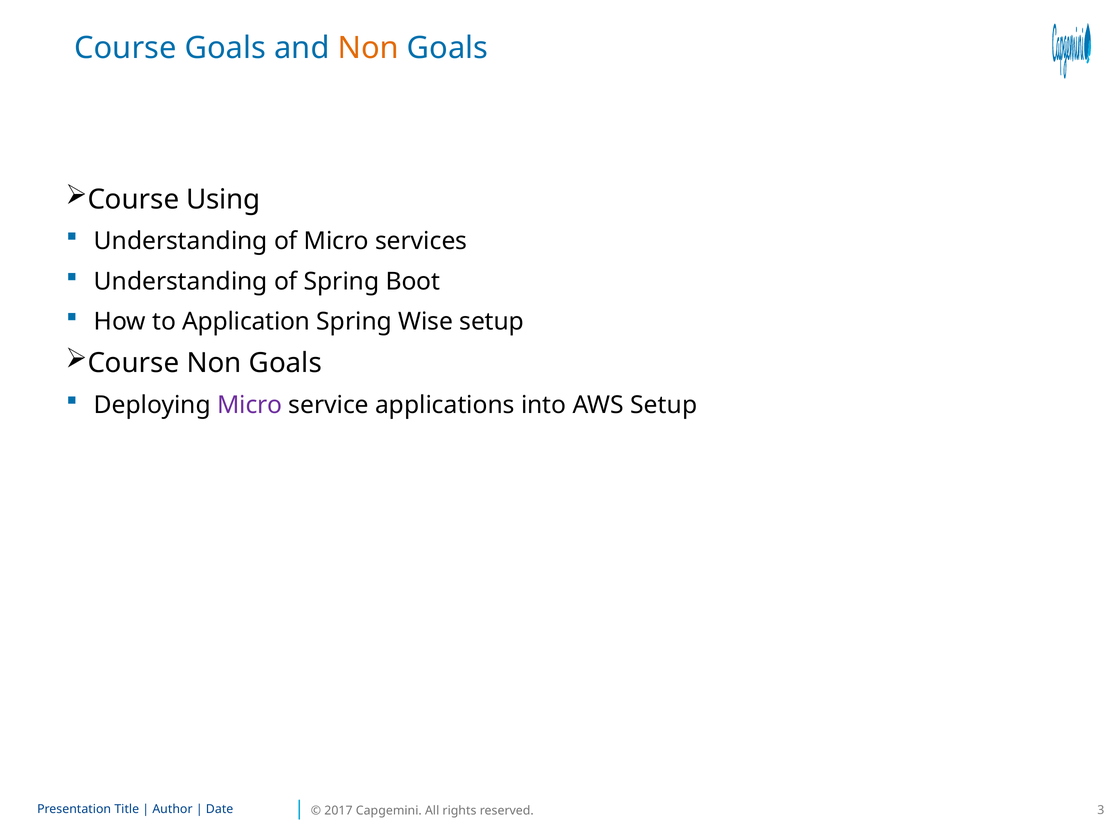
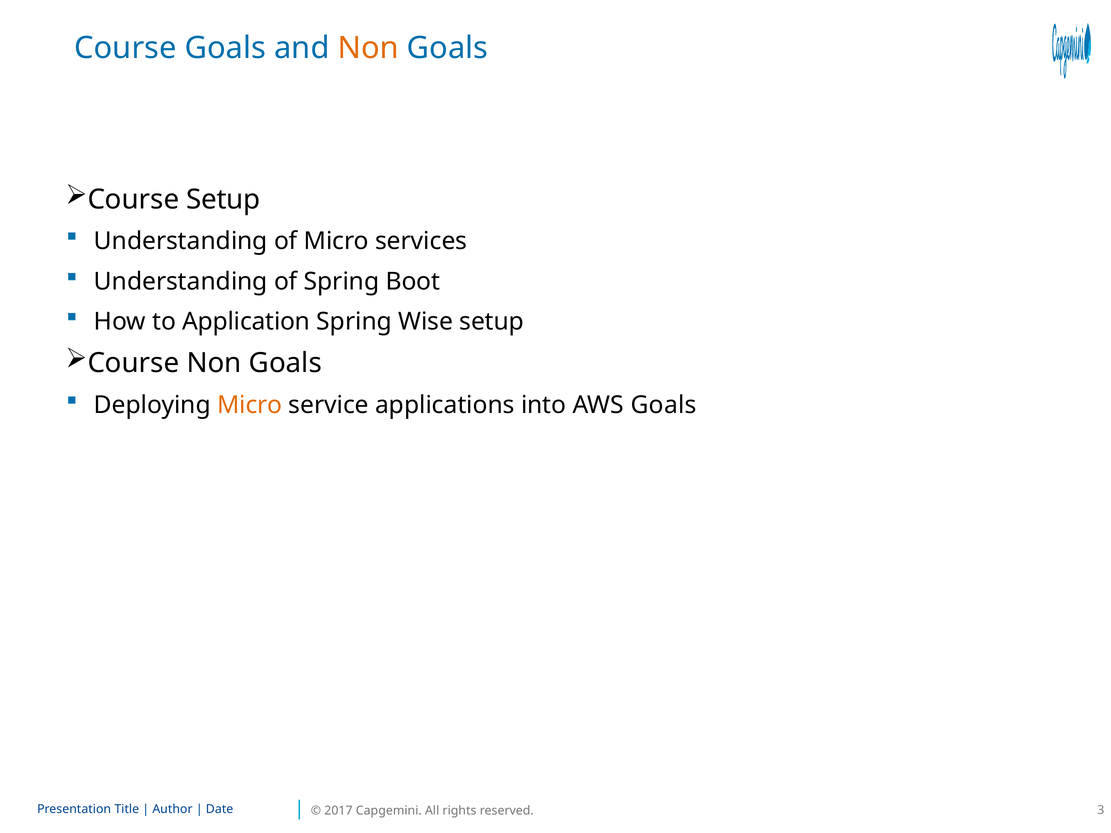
Course Using: Using -> Setup (223, 200)
Micro colour: purple -> orange (250, 405)
AWS Setup: Setup -> Goals (664, 405)
